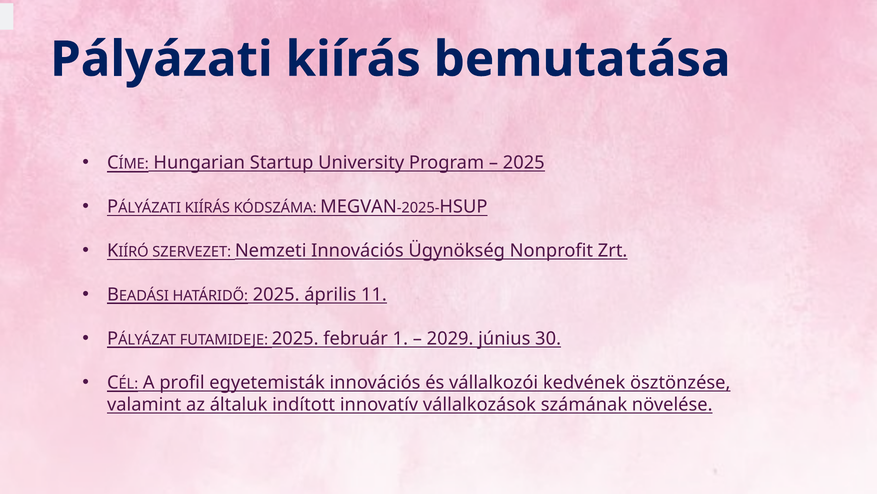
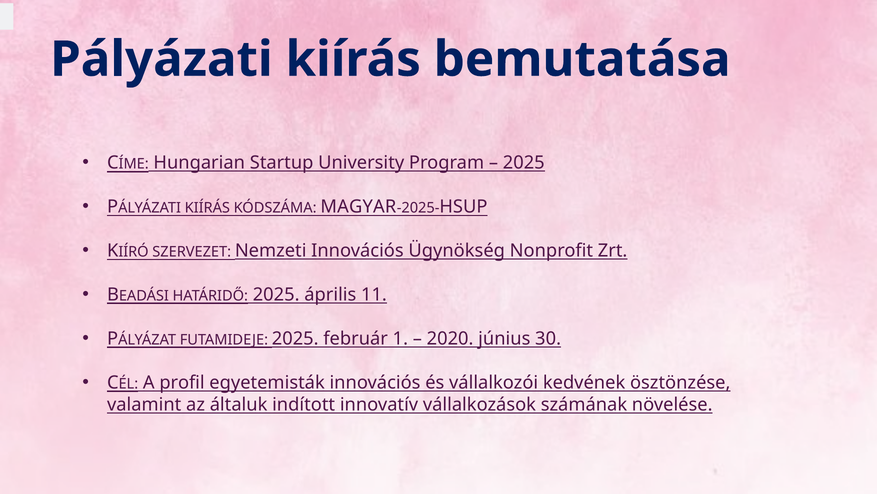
MEGVAN: MEGVAN -> MAGYAR (358, 207)
2029: 2029 -> 2020 (450, 338)
